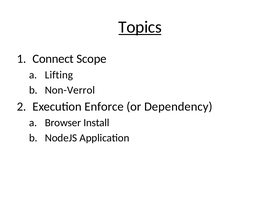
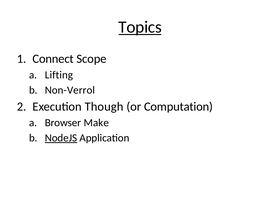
Enforce: Enforce -> Though (104, 107)
Dependency: Dependency -> Computation (178, 107)
Install: Install -> Make (96, 123)
NodeJS underline: none -> present (61, 138)
